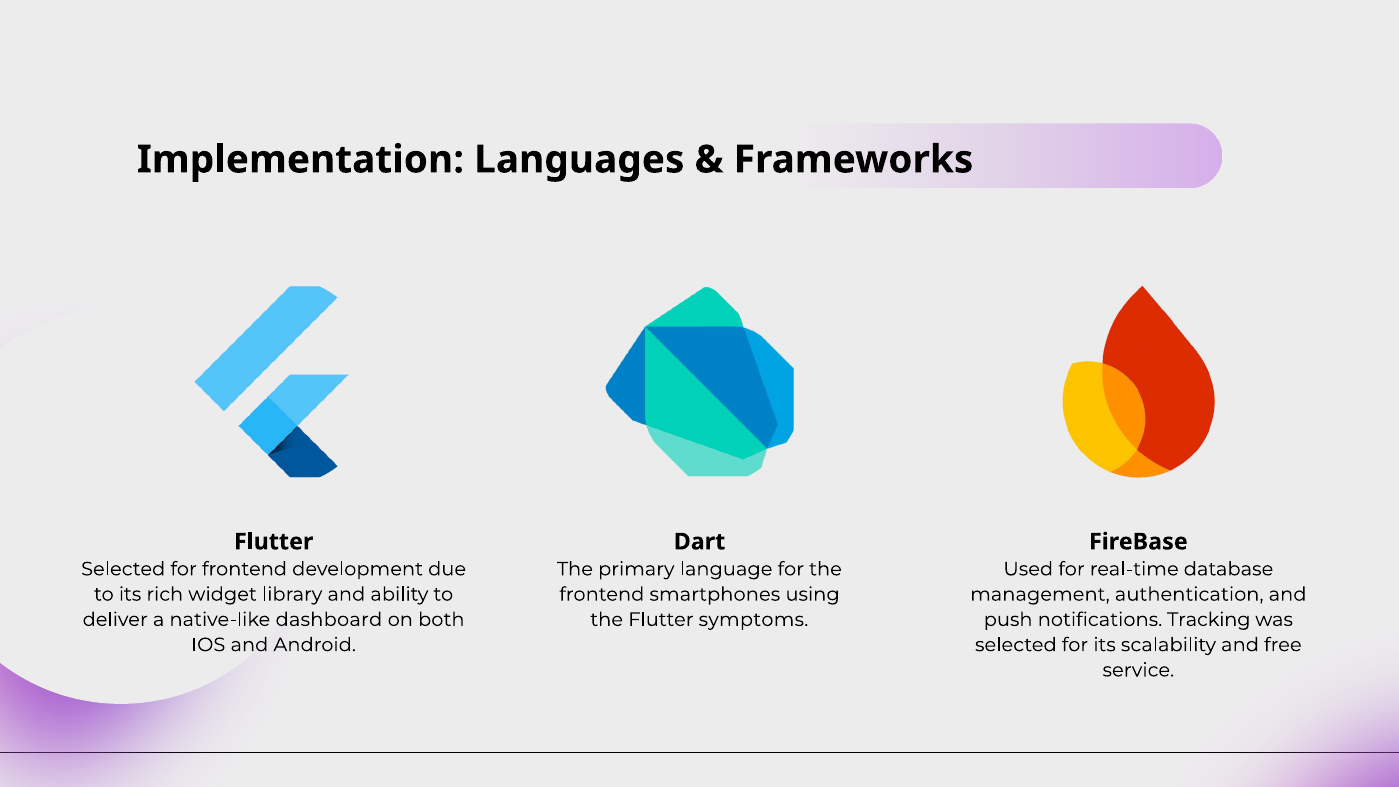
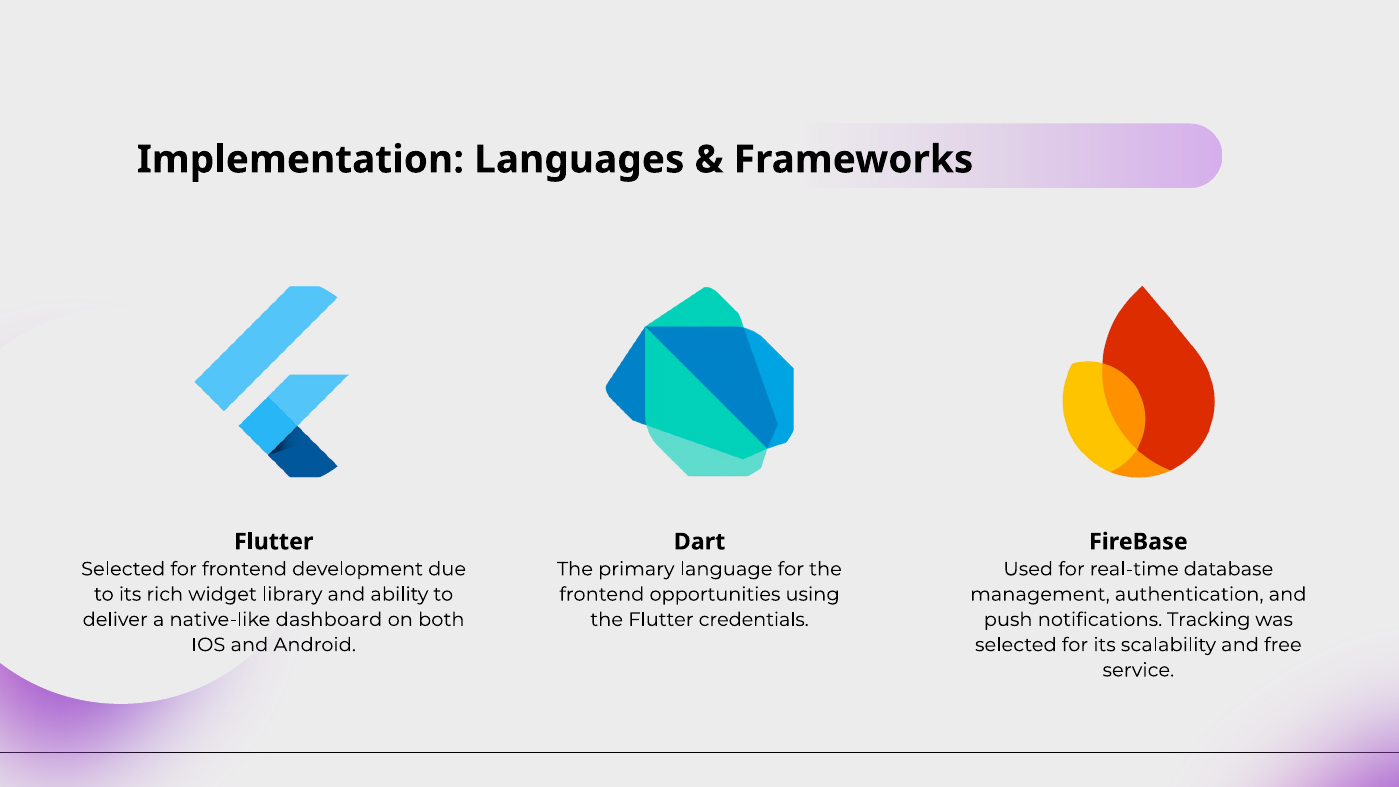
smartphones: smartphones -> opportunities (715, 594)
symptoms: symptoms -> credentials (754, 620)
